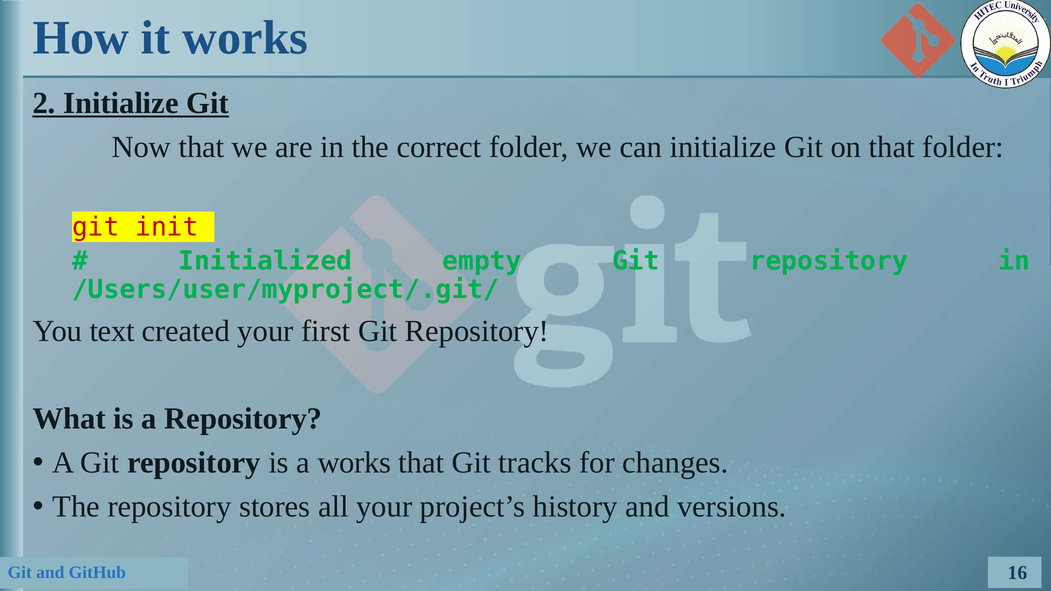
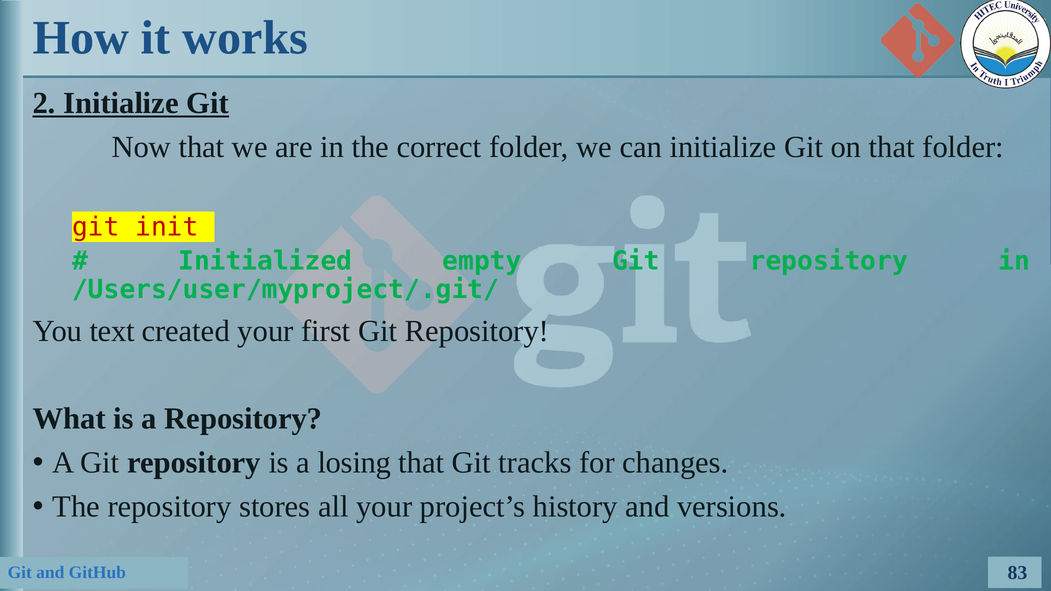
a works: works -> losing (354, 463)
16: 16 -> 83 (1017, 573)
